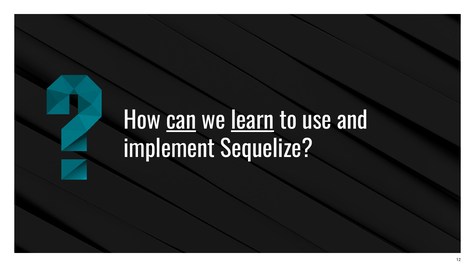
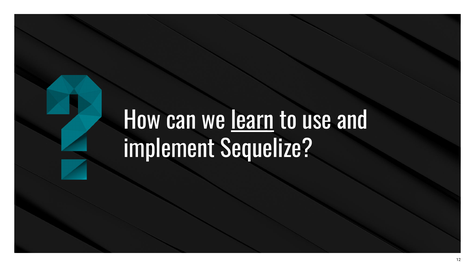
can underline: present -> none (181, 121)
